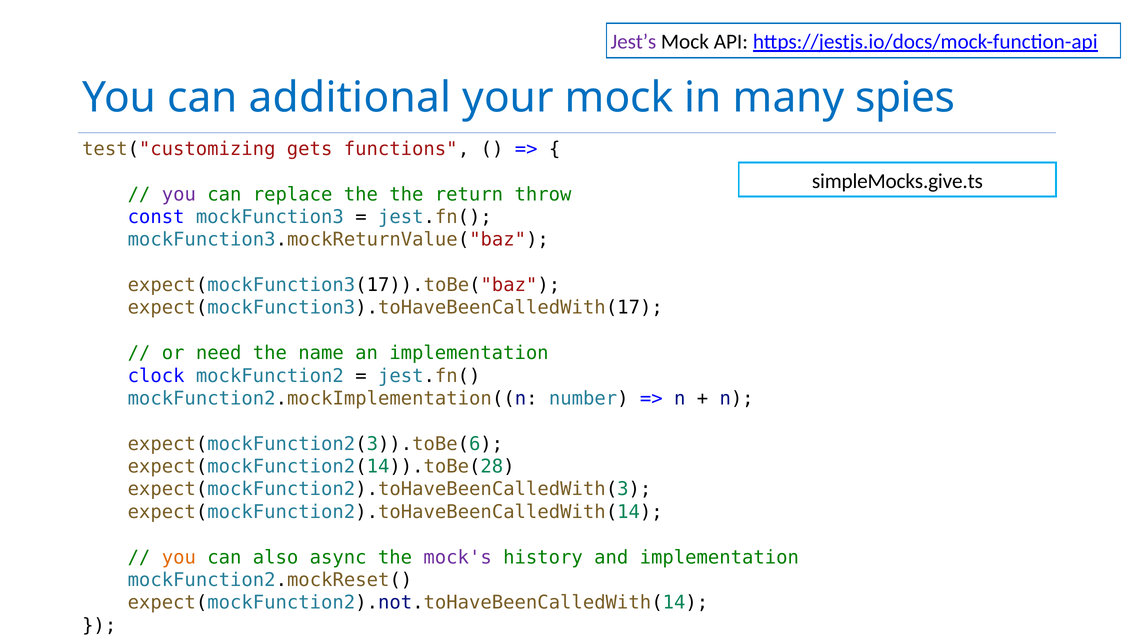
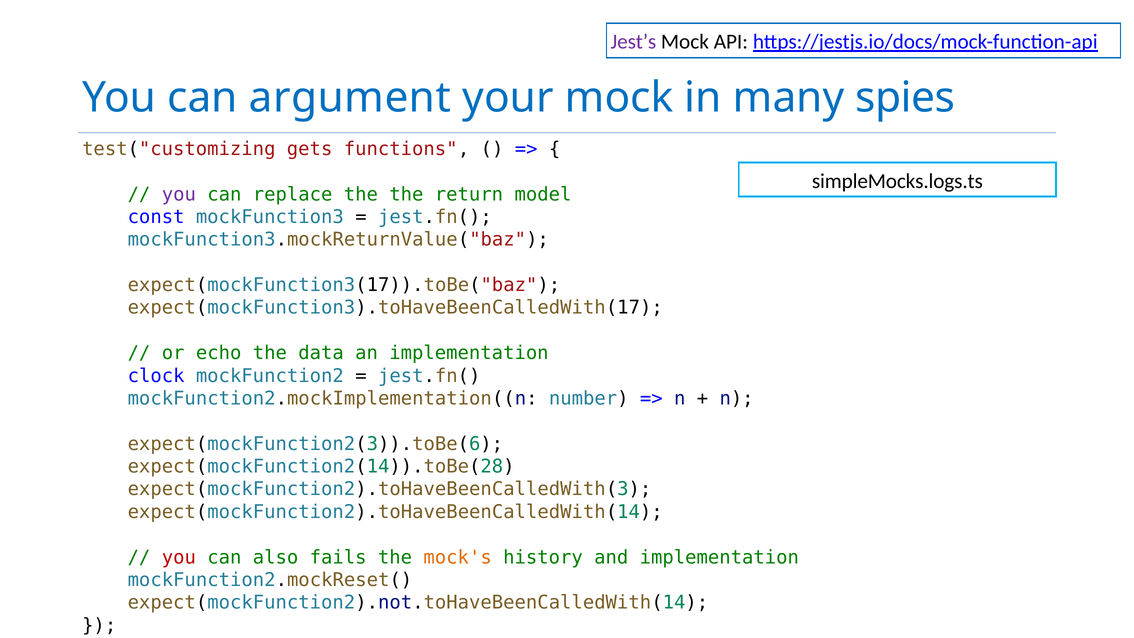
additional: additional -> argument (350, 98)
simpleMocks.give.ts: simpleMocks.give.ts -> simpleMocks.logs.ts (897, 181)
throw: throw -> model (543, 194)
need: need -> echo (219, 353)
name: name -> data (321, 353)
you colour: orange -> red (179, 557)
async: async -> fails (338, 557)
mock's colour: purple -> orange (458, 557)
